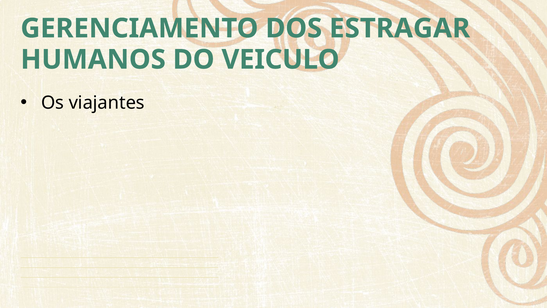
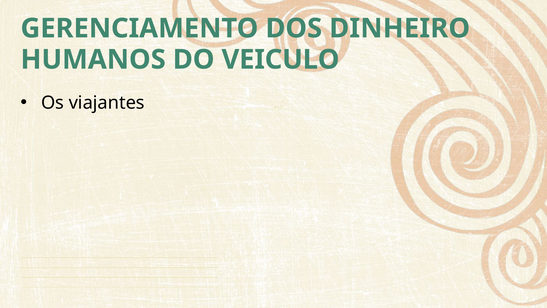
ESTRAGAR: ESTRAGAR -> DINHEIRO (400, 28)
